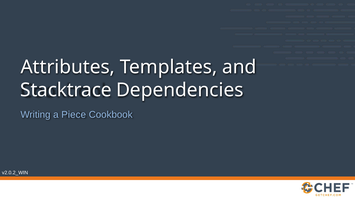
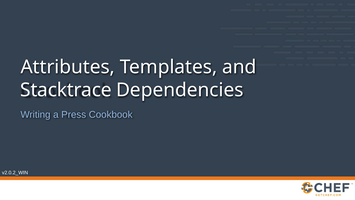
Piece: Piece -> Press (74, 114)
